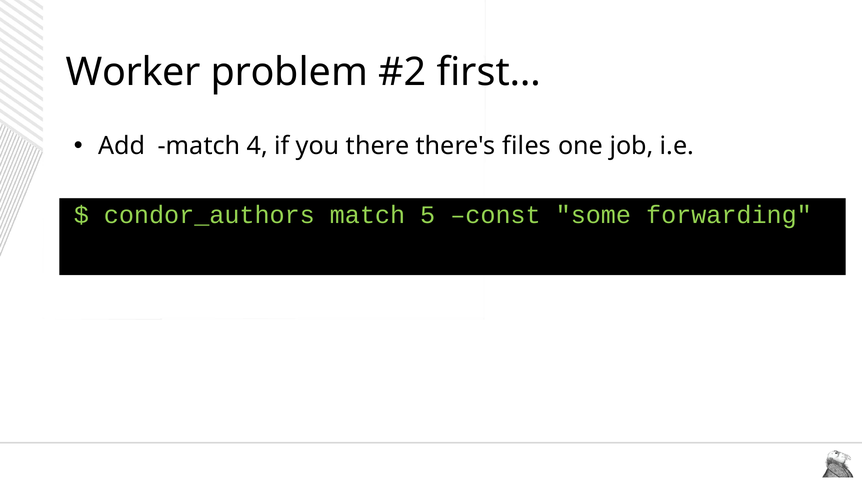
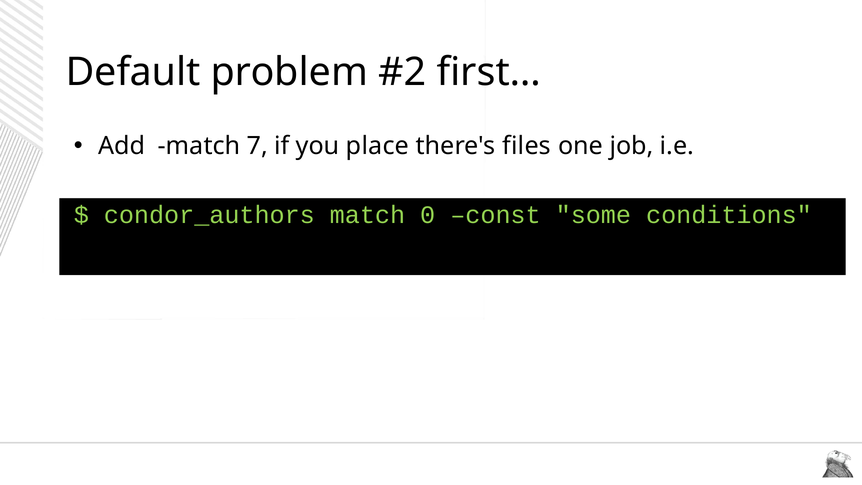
Worker: Worker -> Default (133, 72)
4: 4 -> 7 (257, 146)
there: there -> place (377, 146)
5: 5 -> 0 (428, 215)
forwarding: forwarding -> conditions (729, 215)
